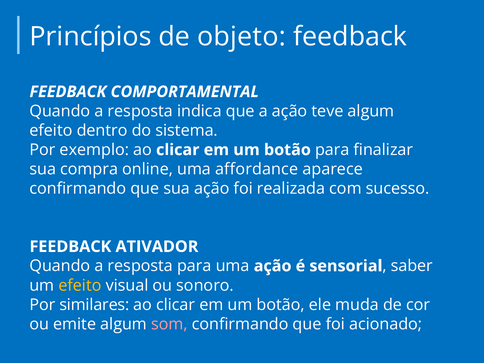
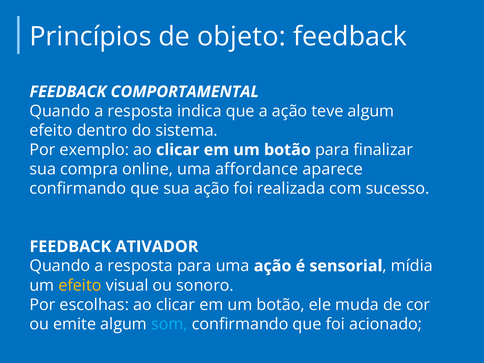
saber: saber -> mídia (412, 266)
similares: similares -> escolhas (94, 305)
som colour: pink -> light blue (169, 324)
